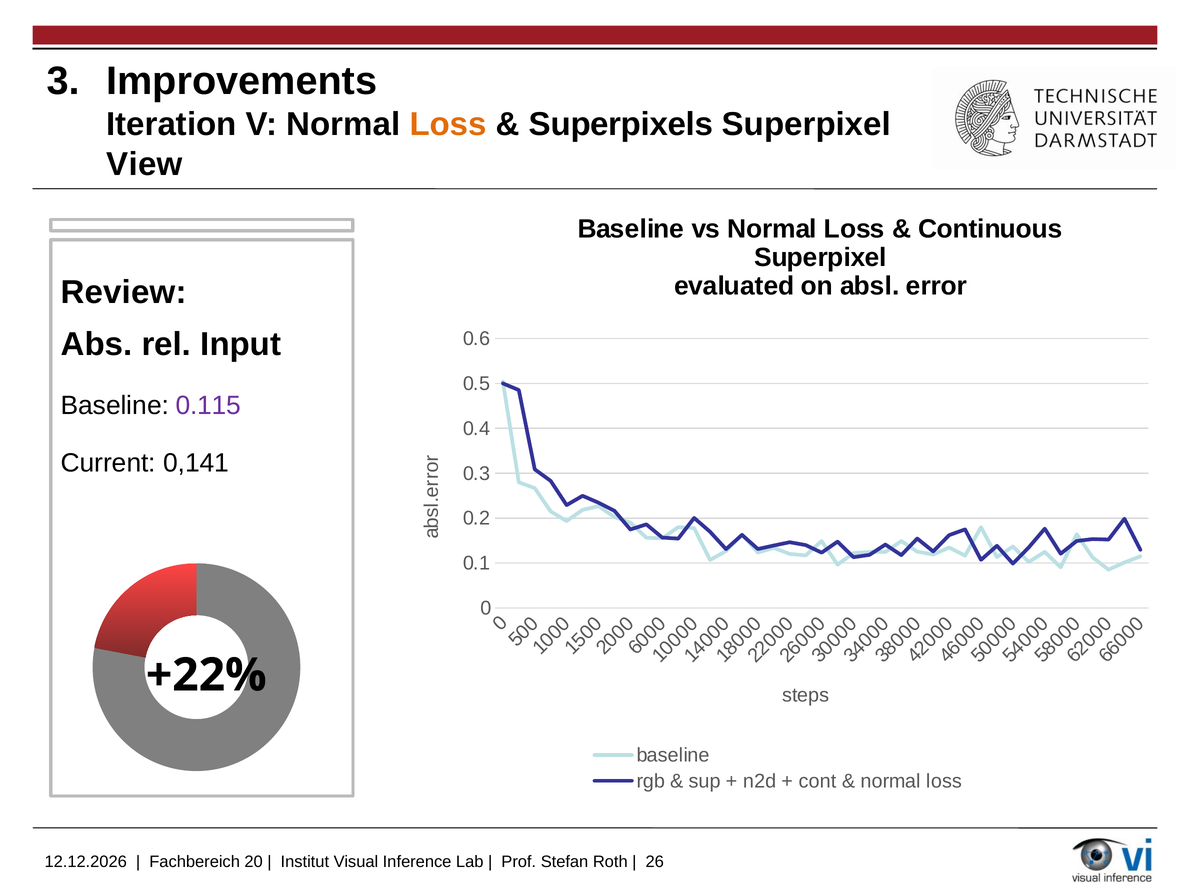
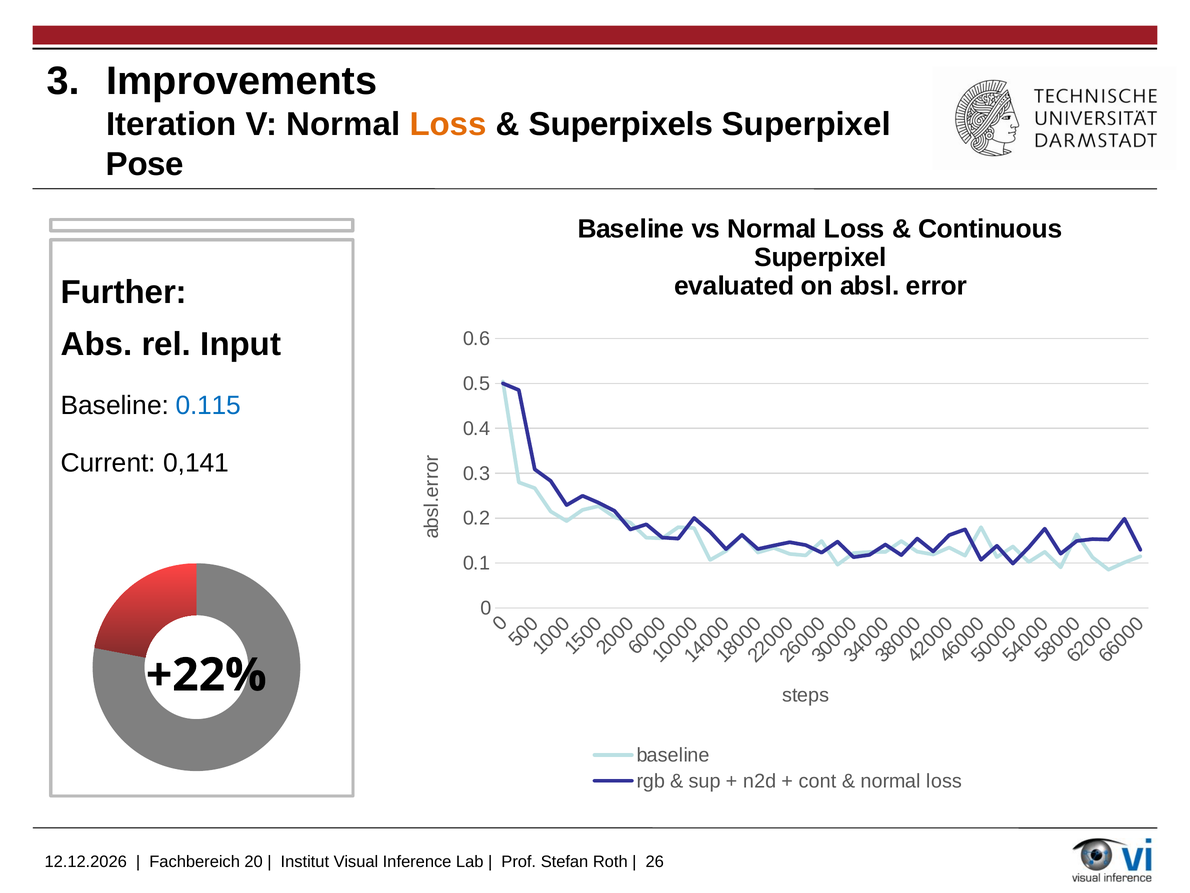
View: View -> Pose (145, 164)
Review: Review -> Further (124, 292)
0.115 colour: purple -> blue (208, 405)
